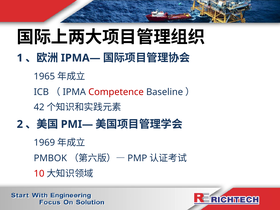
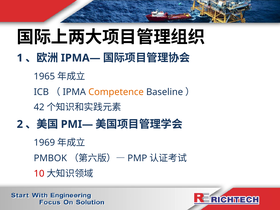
Competence colour: red -> orange (116, 92)
